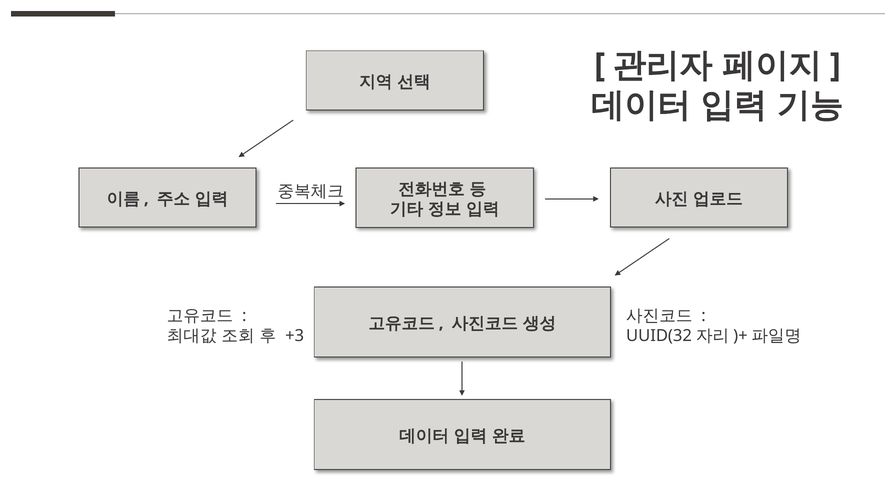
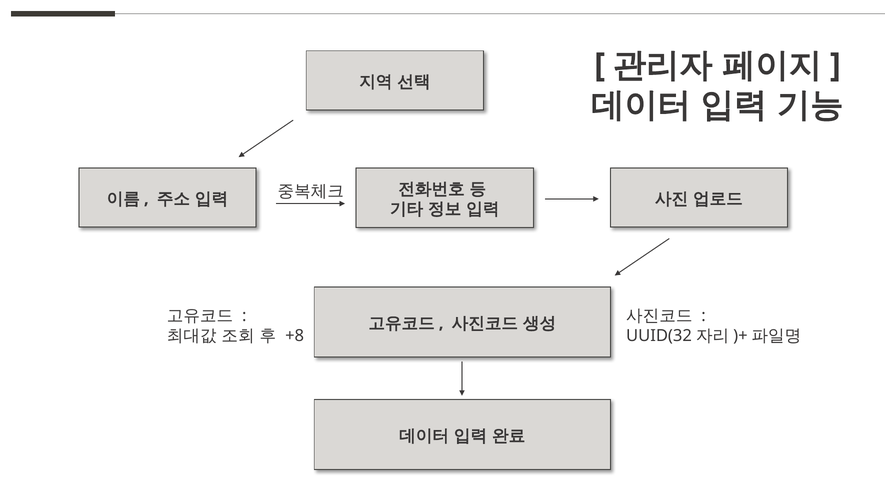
+3: +3 -> +8 (295, 336)
